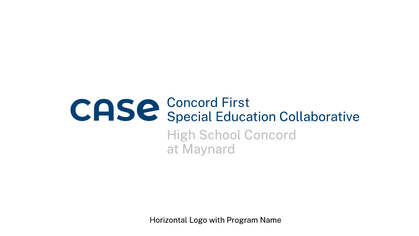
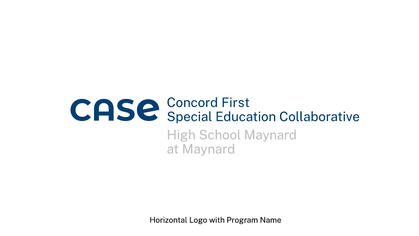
School Concord: Concord -> Maynard (270, 135)
